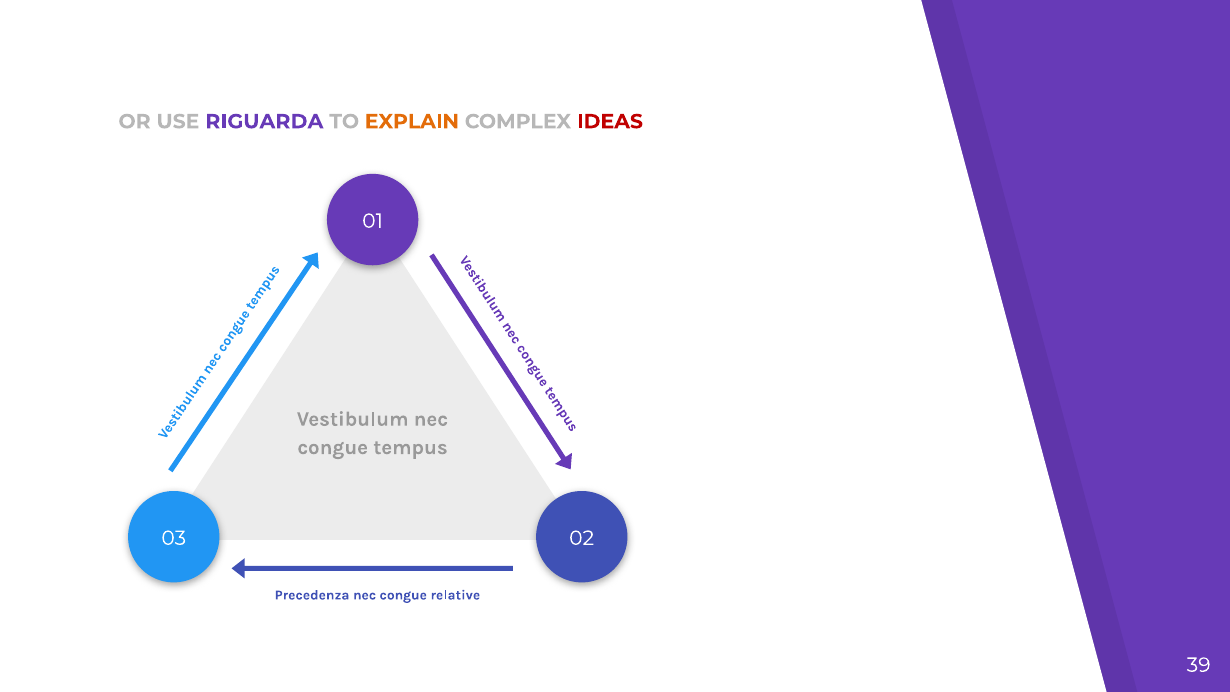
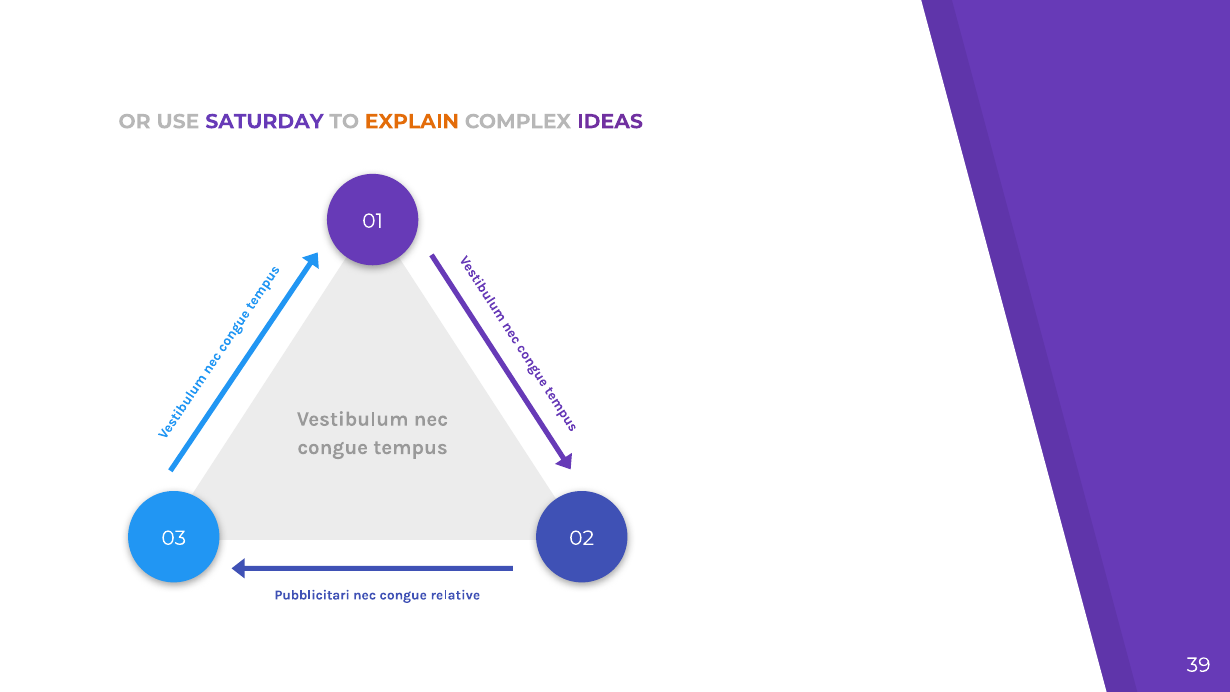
RIGUARDA: RIGUARDA -> SATURDAY (264, 122)
IDEAS colour: red -> purple (610, 122)
Precedenza: Precedenza -> Pubblicitari (312, 595)
